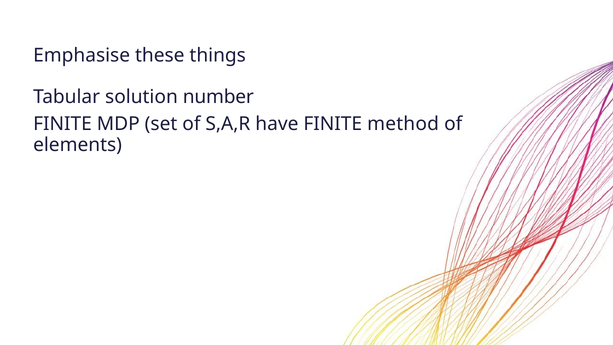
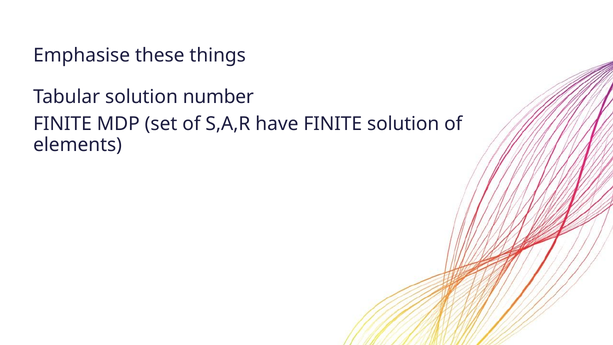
FINITE method: method -> solution (403, 124)
